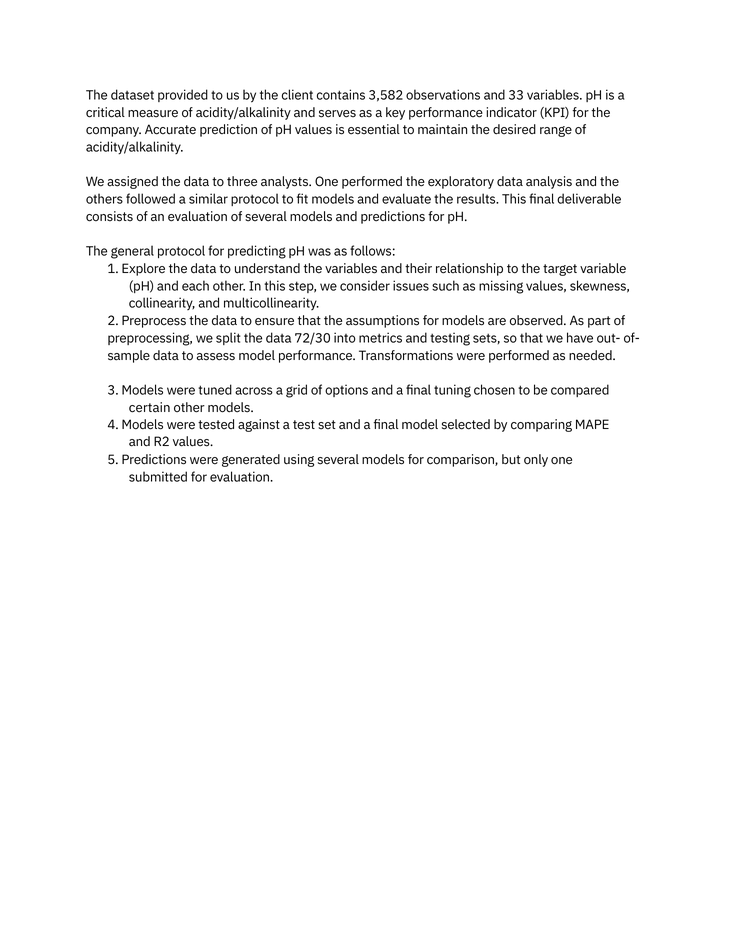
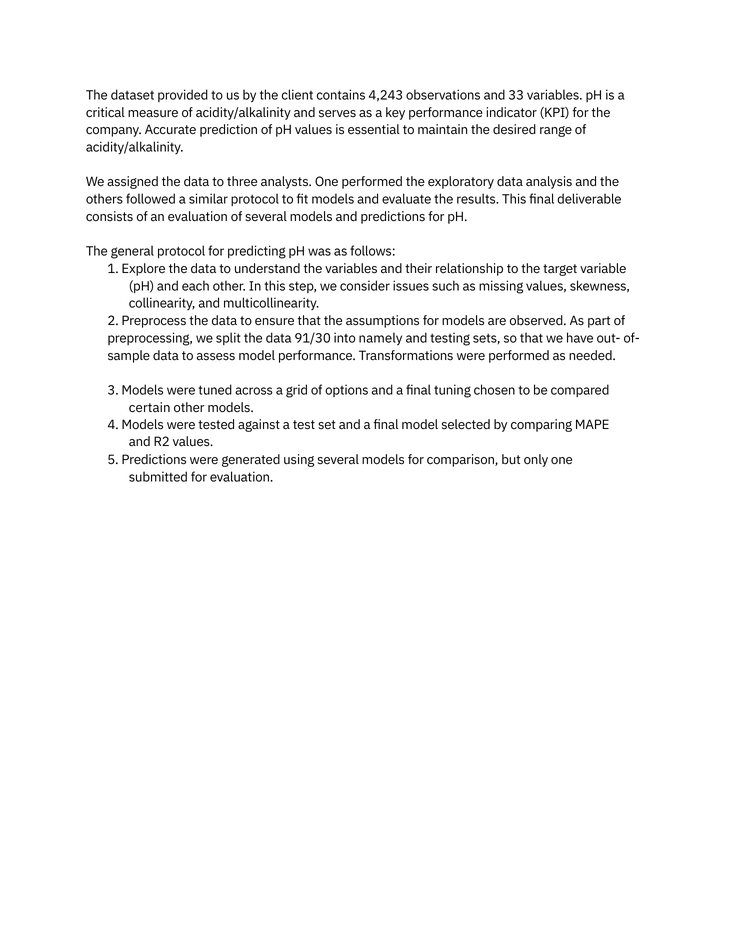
3,582: 3,582 -> 4,243 (386, 95)
72/30: 72/30 -> 91/30 (313, 338)
metrics: metrics -> namely (381, 338)
